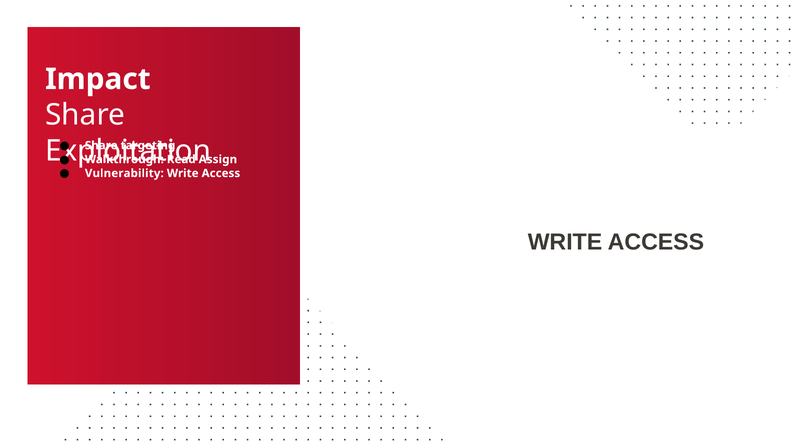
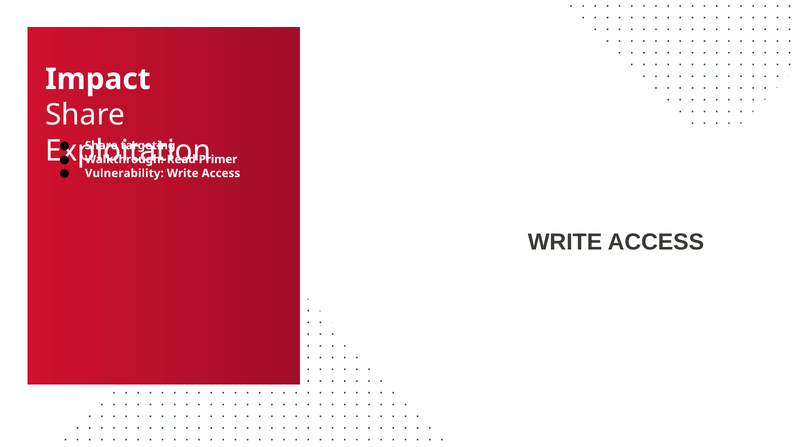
Assign: Assign -> Primer (218, 159)
